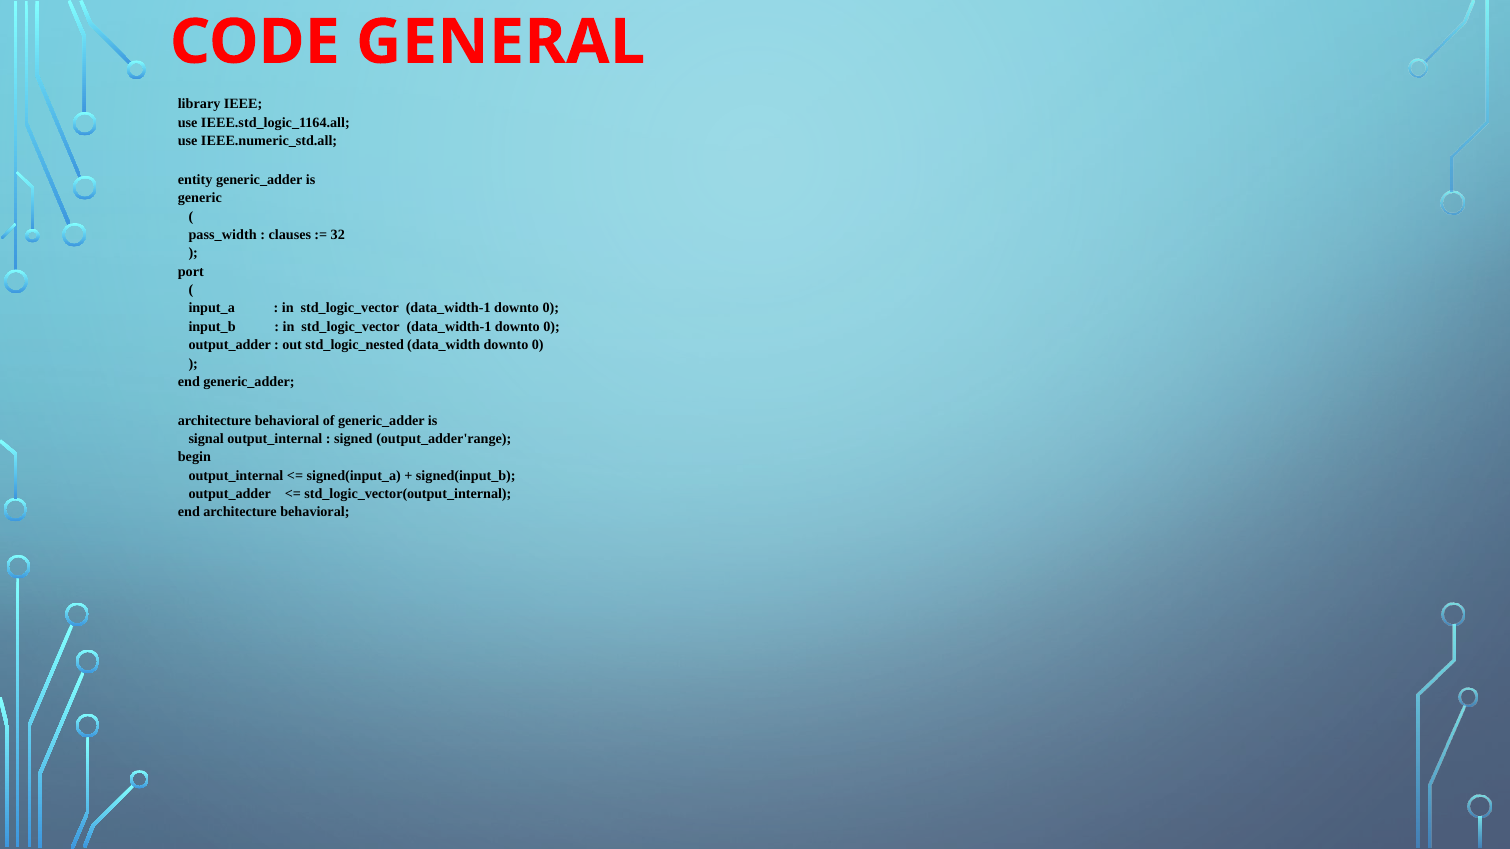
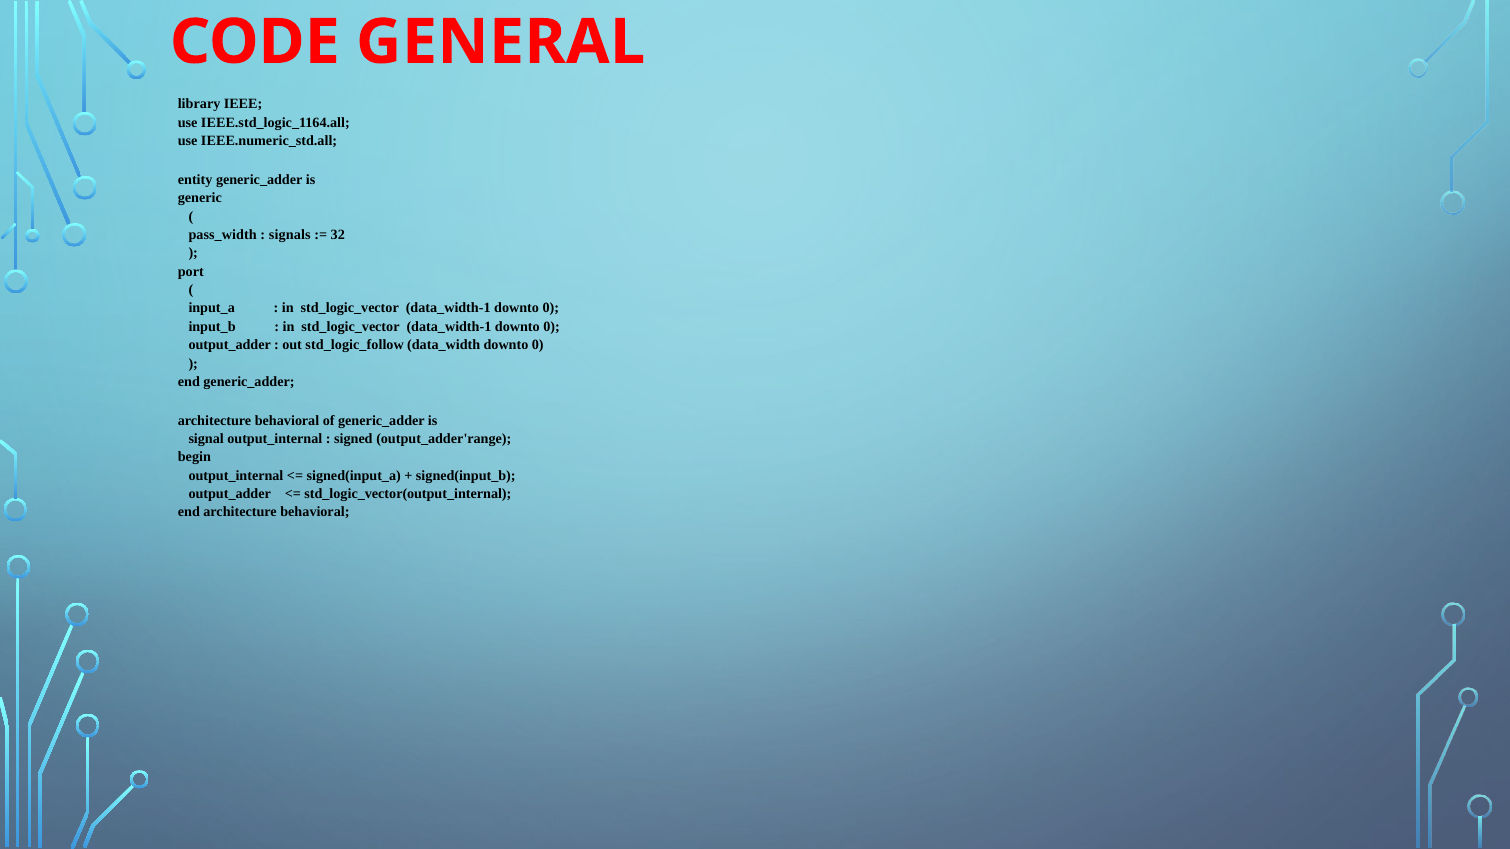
clauses: clauses -> signals (290, 235)
std_logic_nested: std_logic_nested -> std_logic_follow (355, 345)
